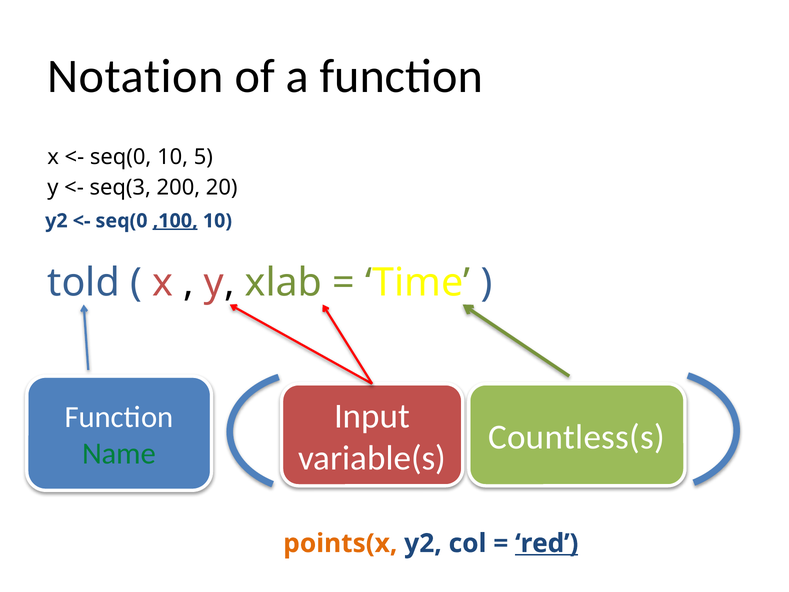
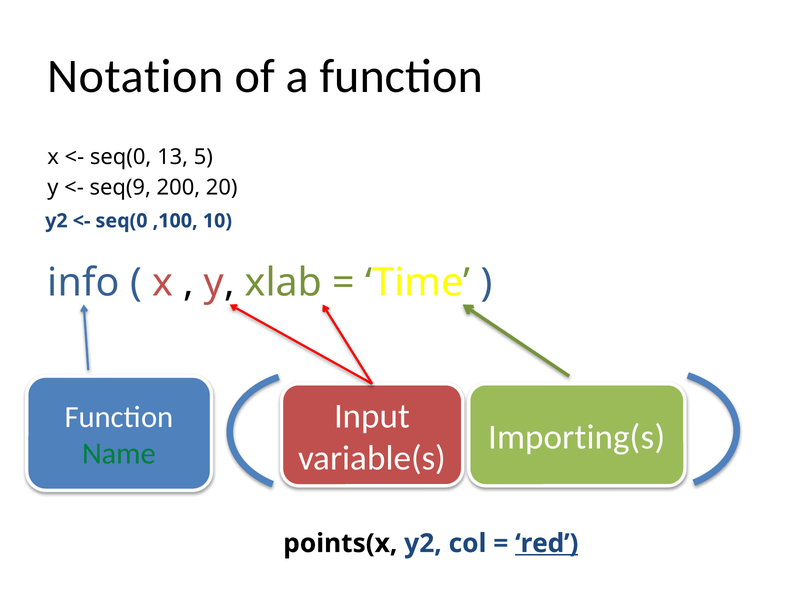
seq(0 10: 10 -> 13 (173, 157)
seq(3: seq(3 -> seq(9 (120, 187)
,100 underline: present -> none (175, 221)
told: told -> info (84, 282)
Countless(s: Countless(s -> Importing(s (577, 437)
points(x colour: orange -> black (340, 543)
